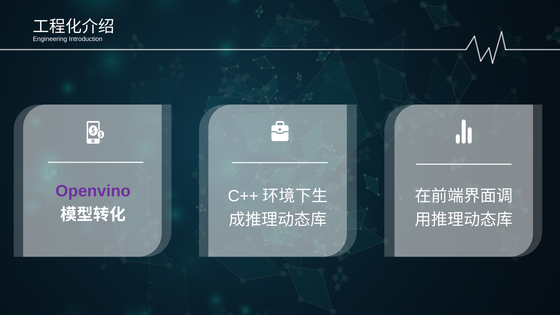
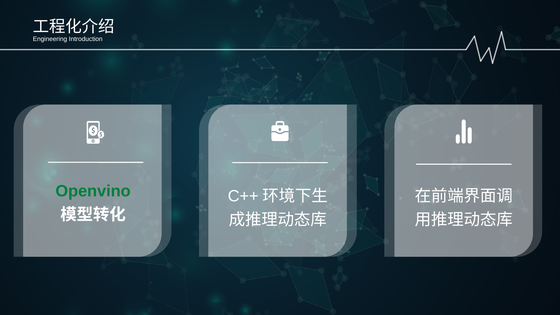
Openvino colour: purple -> green (93, 191)
